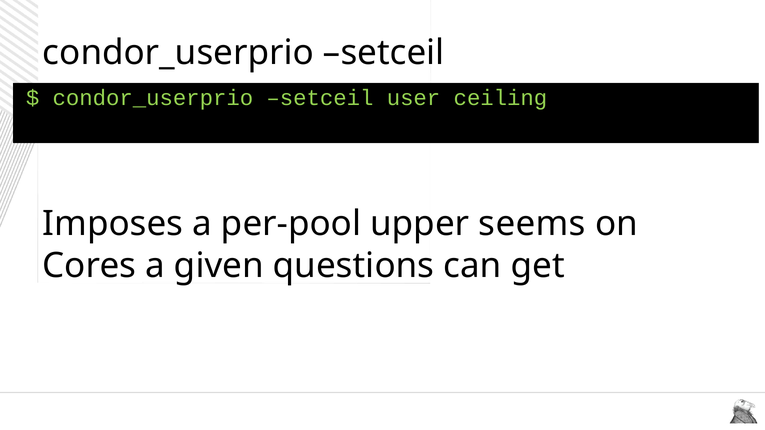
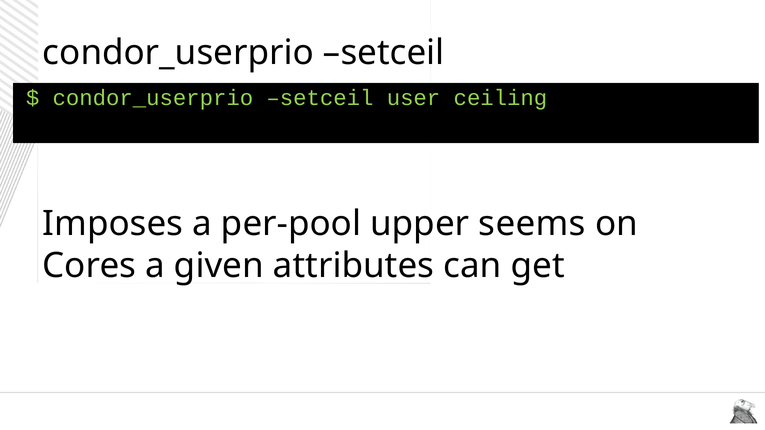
questions: questions -> attributes (354, 266)
